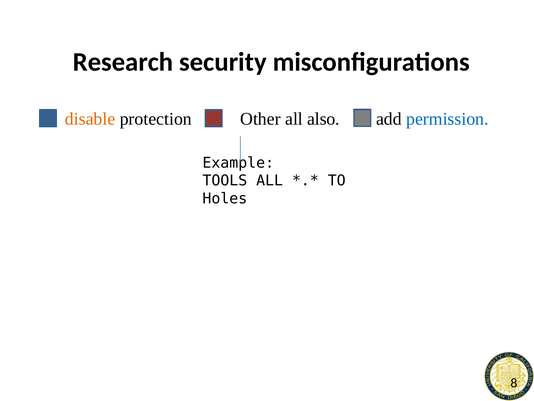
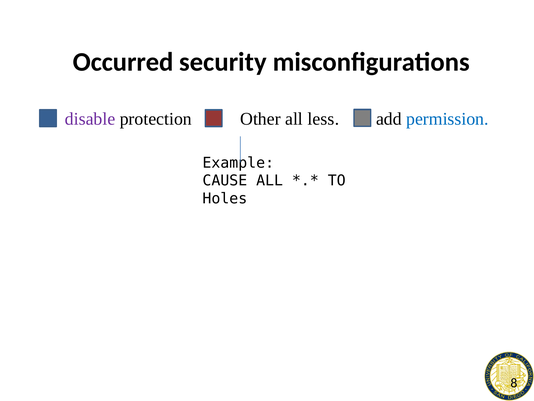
Research: Research -> Occurred (123, 62)
disable colour: orange -> purple (90, 119)
also: also -> less (323, 119)
TOOLS: TOOLS -> CAUSE (225, 180)
